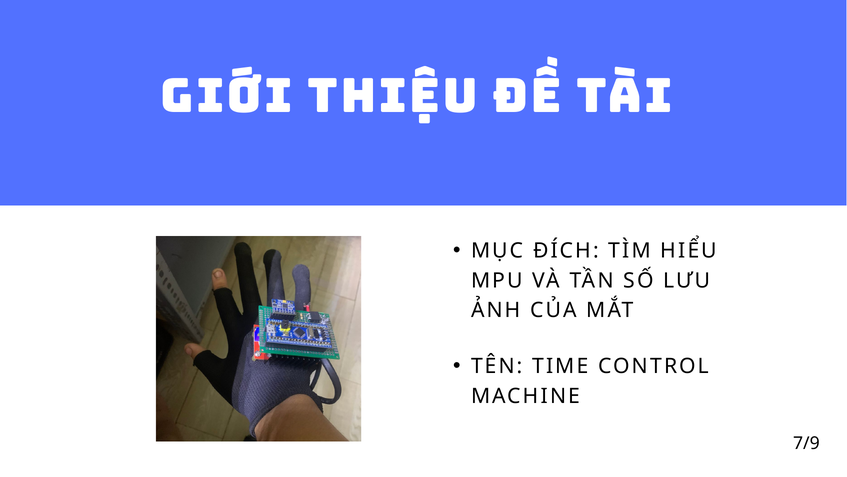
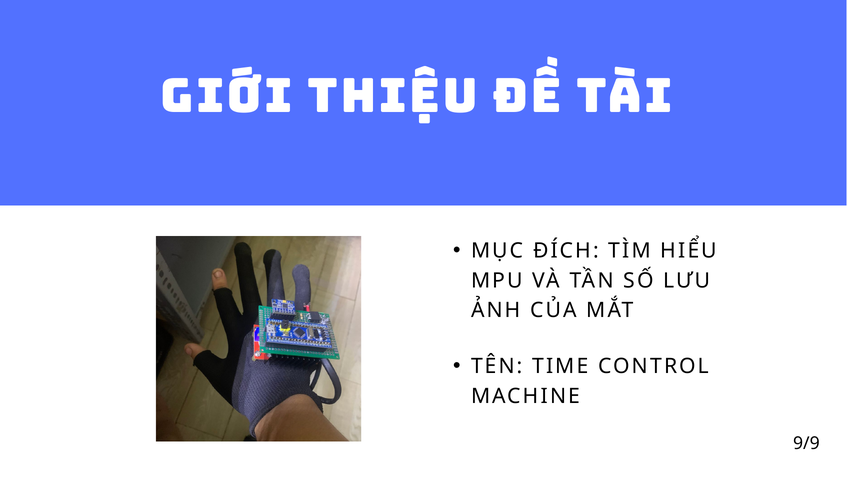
7/9: 7/9 -> 9/9 (806, 443)
